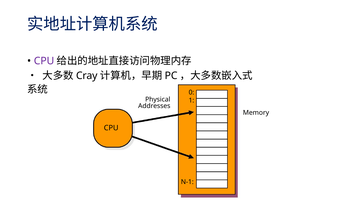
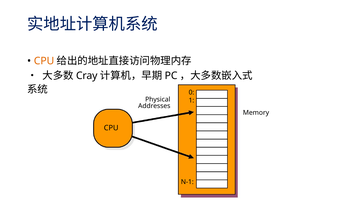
CPU colour: purple -> orange (44, 61)
